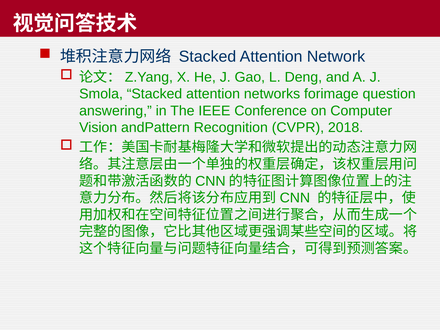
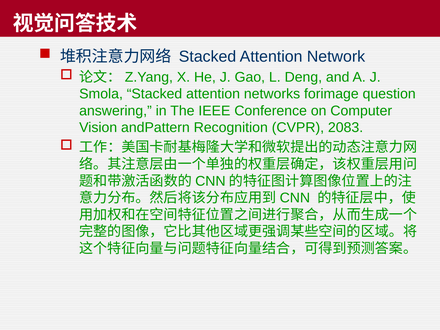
2018: 2018 -> 2083 (346, 128)
